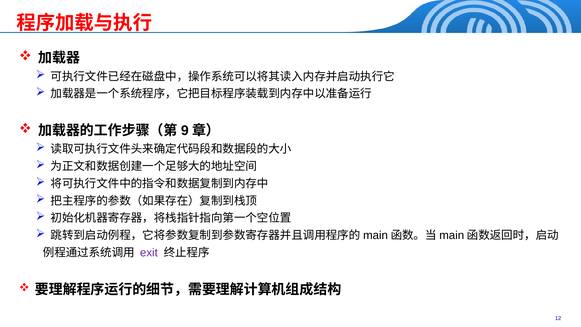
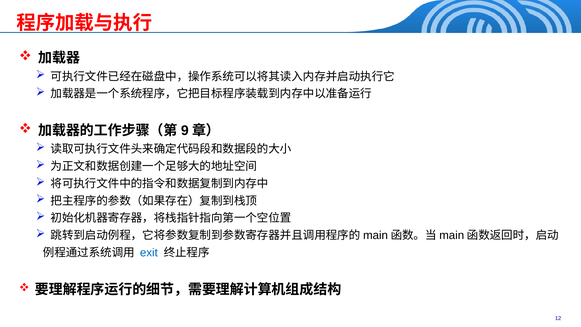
exit colour: purple -> blue (149, 253)
